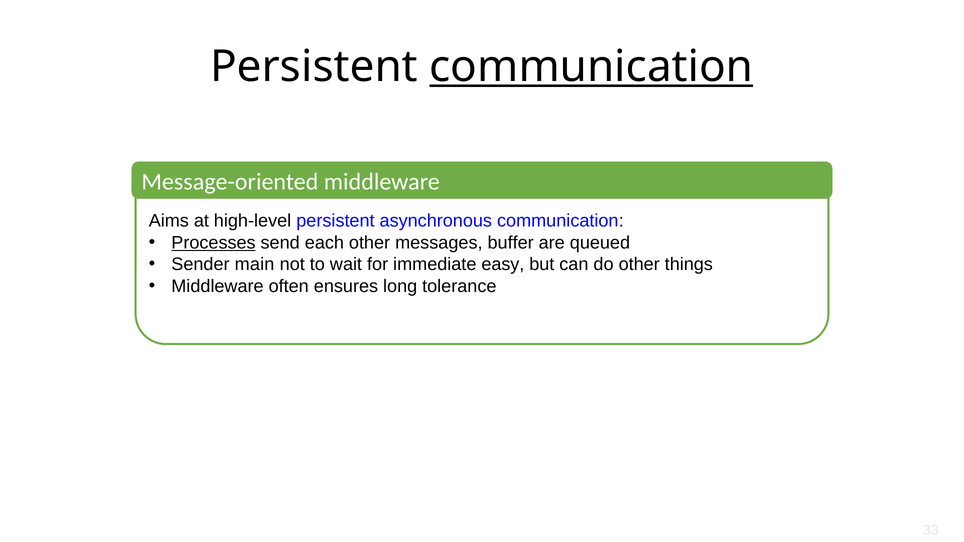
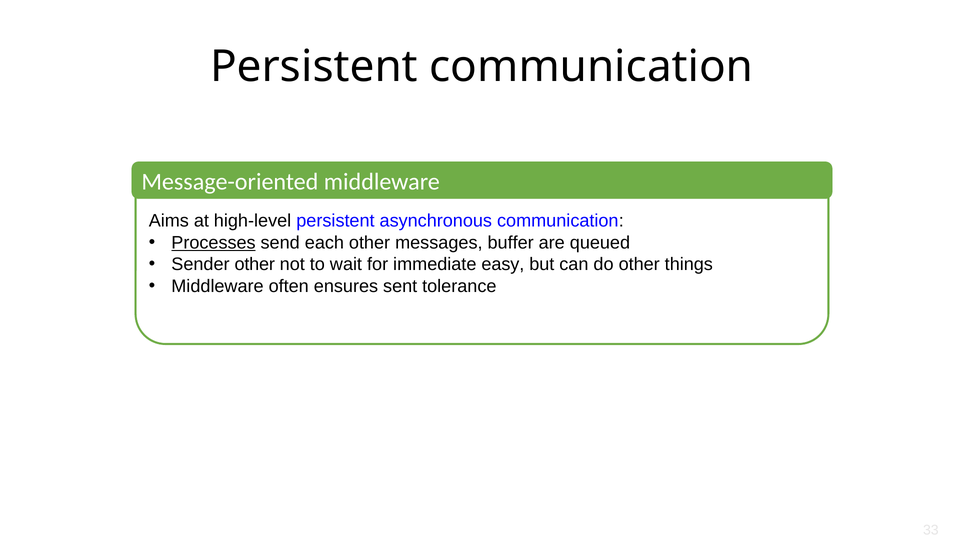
communication underline: present -> none (591, 67)
Sender main: main -> other (255, 265)
long: long -> sent (400, 286)
